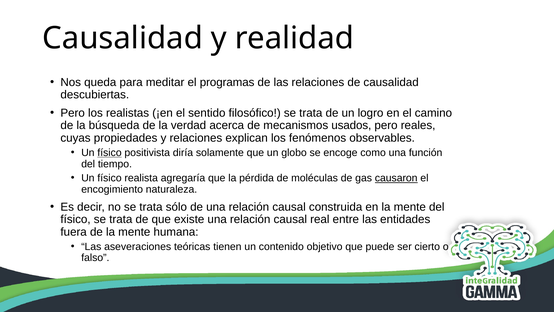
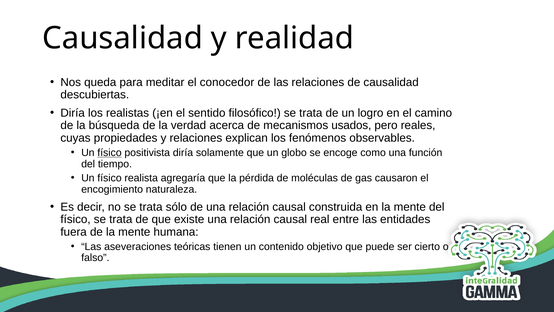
programas: programas -> conocedor (227, 82)
Pero: Pero -> Diría (73, 113)
causaron underline: present -> none (396, 178)
